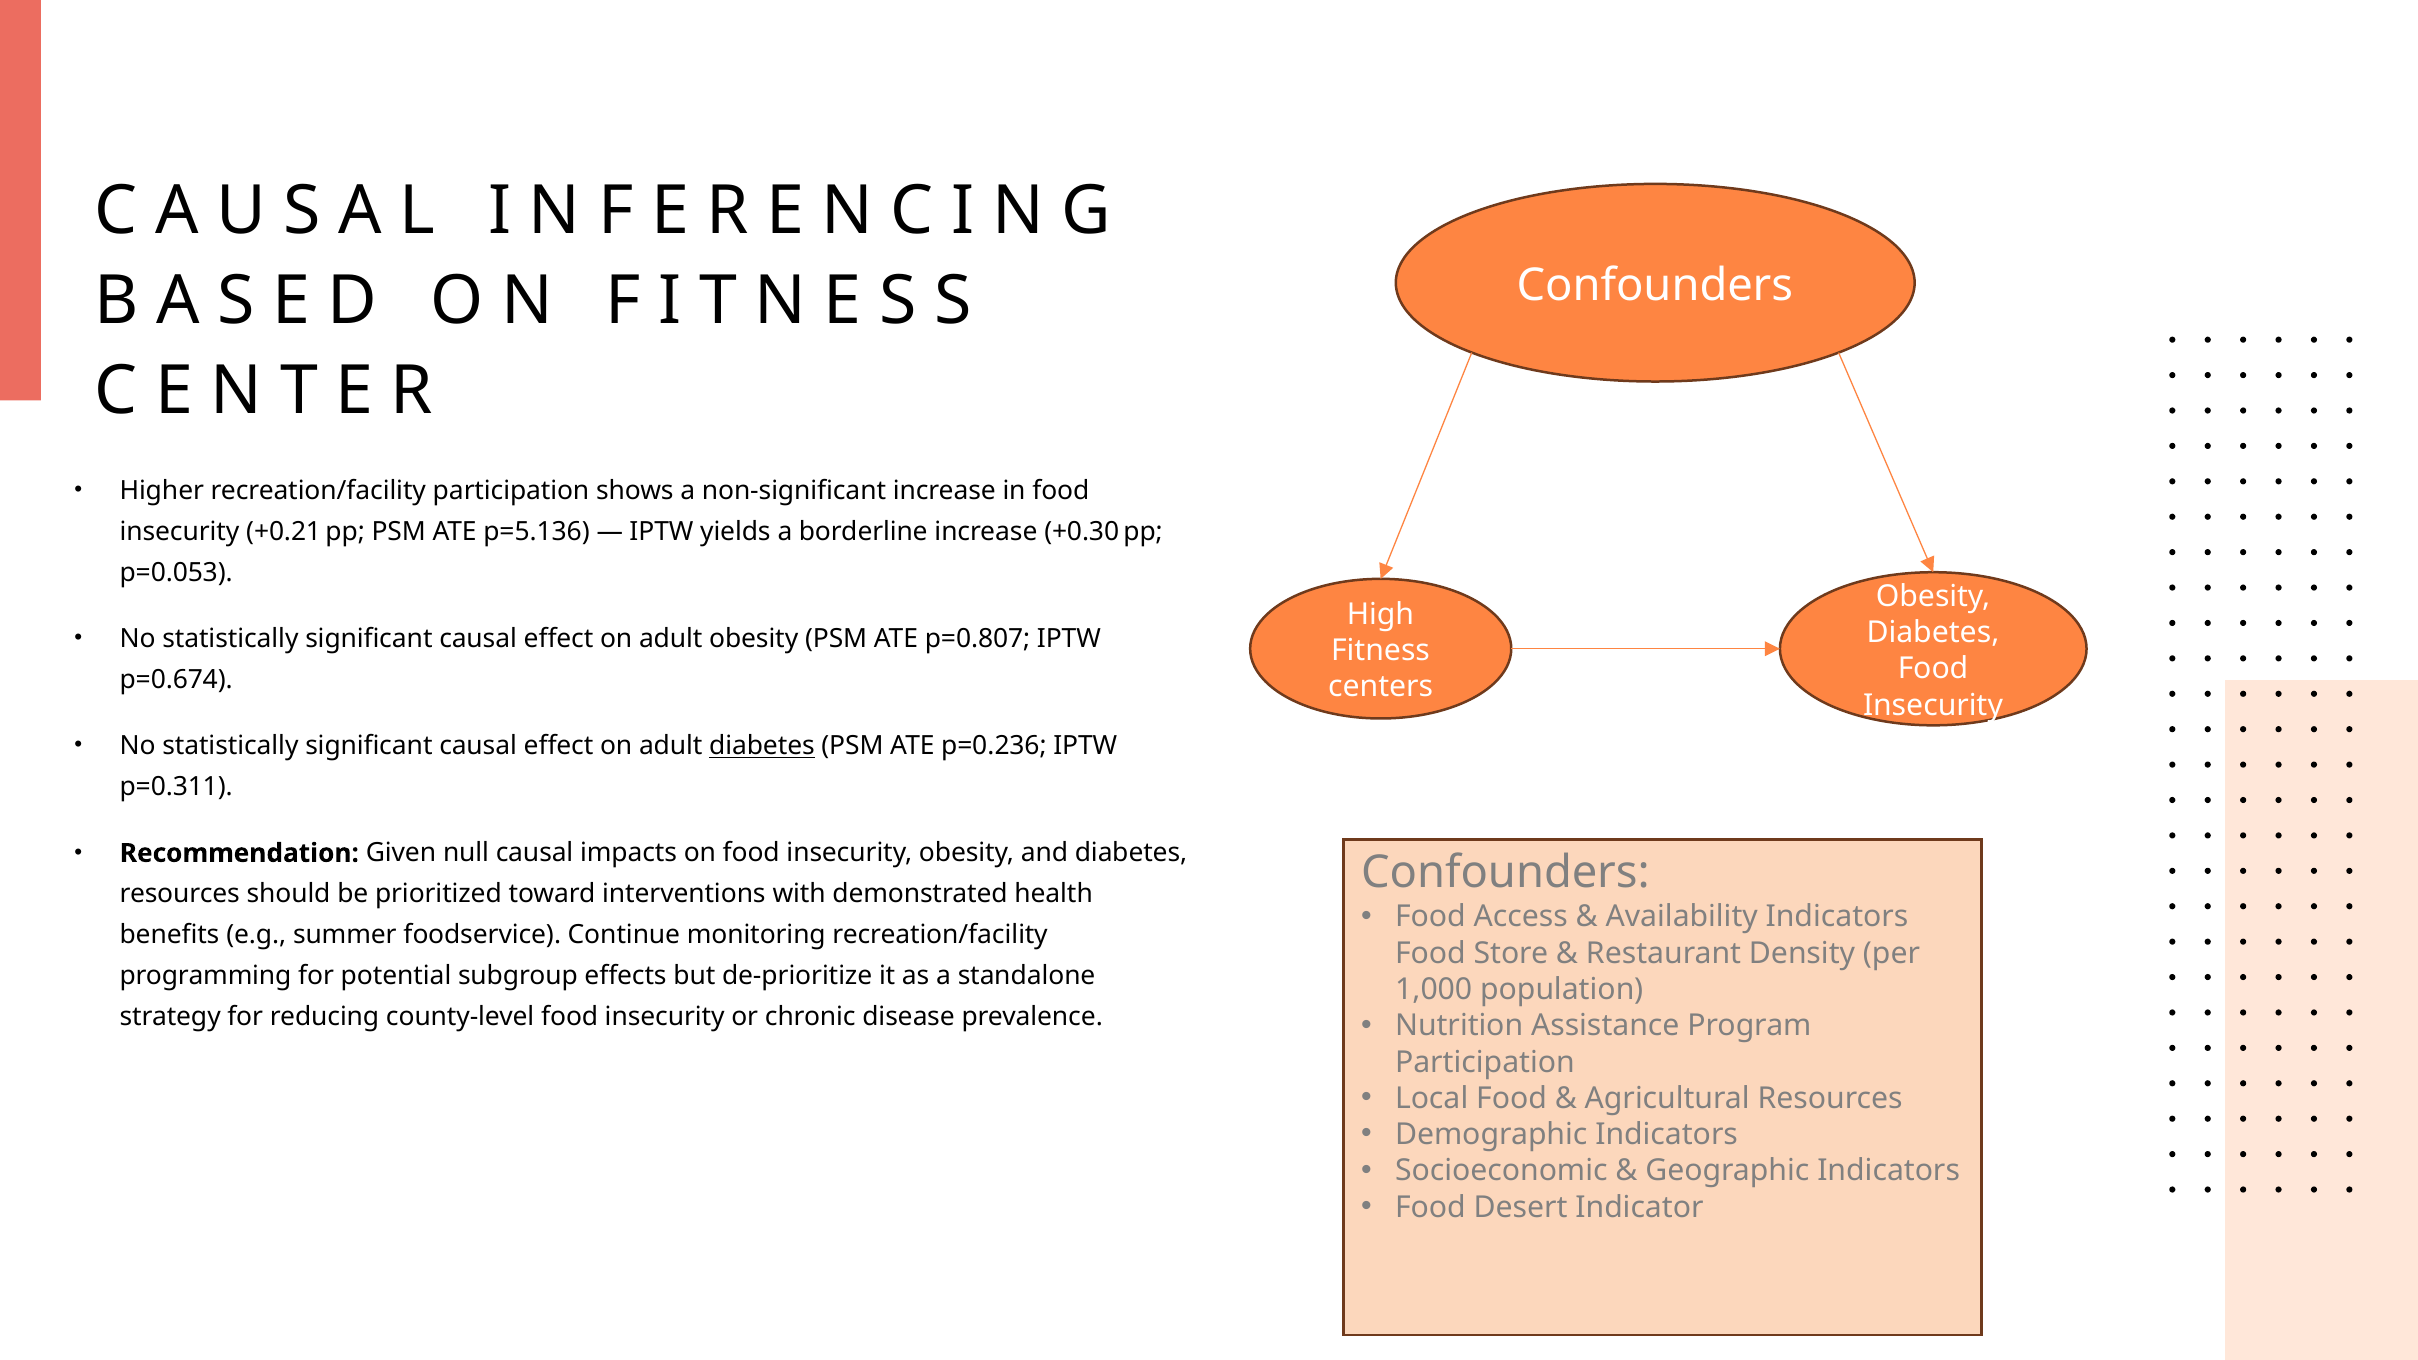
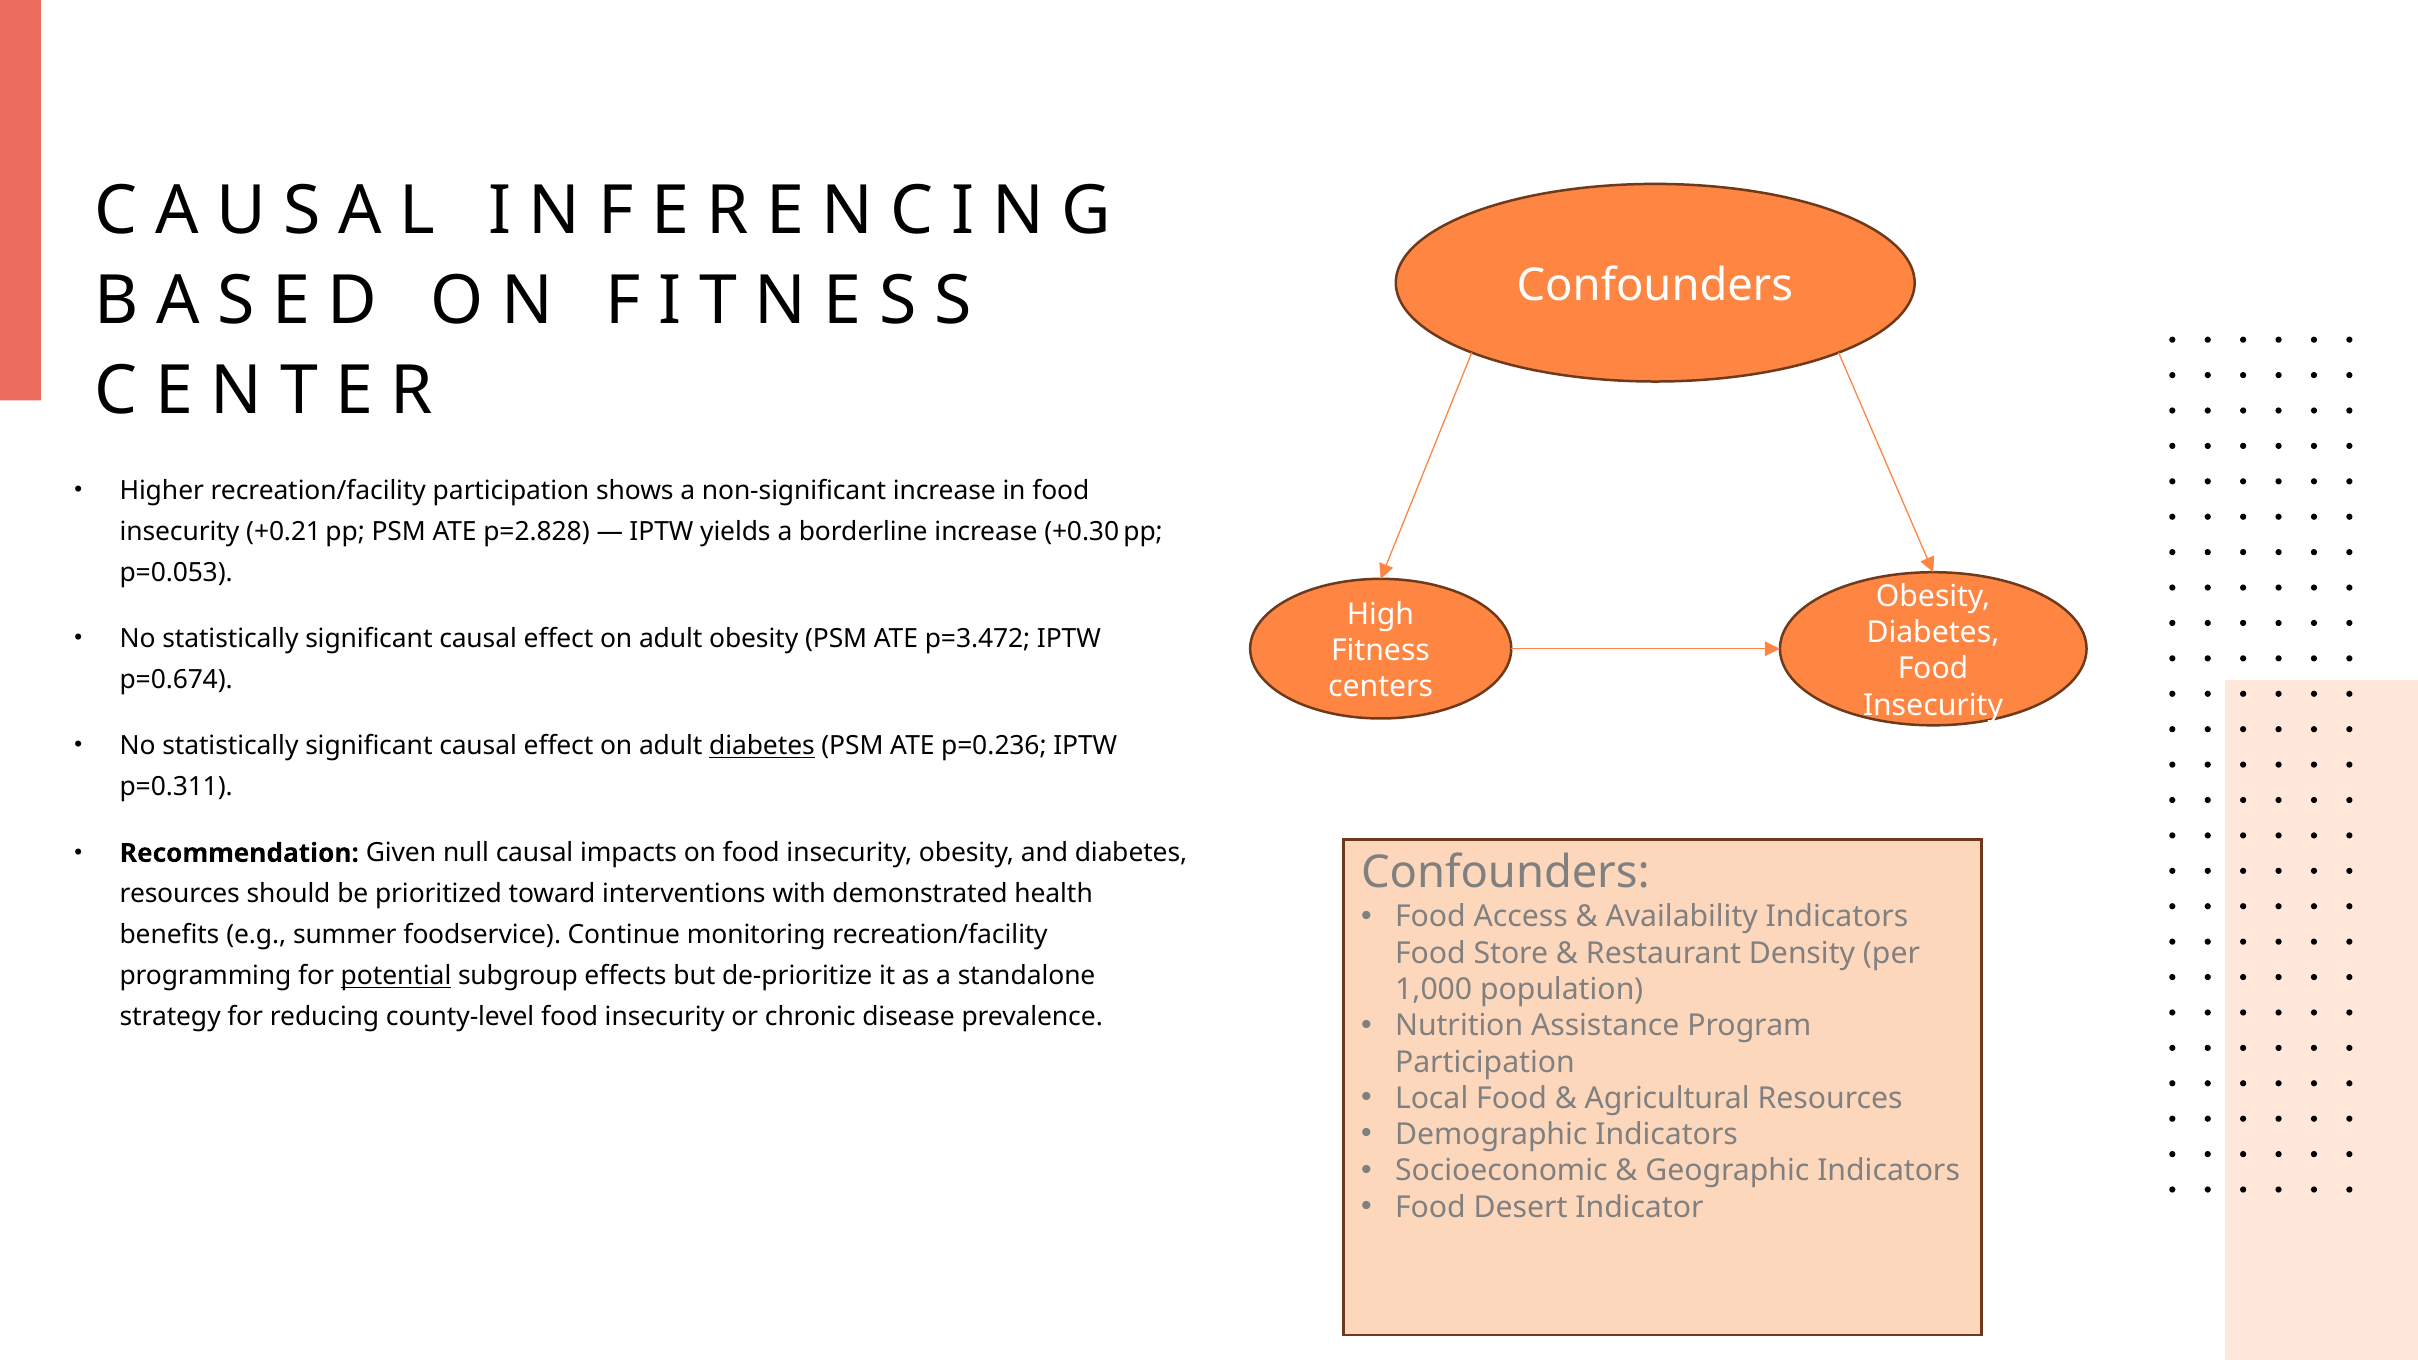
p=5.136: p=5.136 -> p=2.828 (536, 532)
p=0.807: p=0.807 -> p=3.472 (977, 639)
potential underline: none -> present (396, 976)
